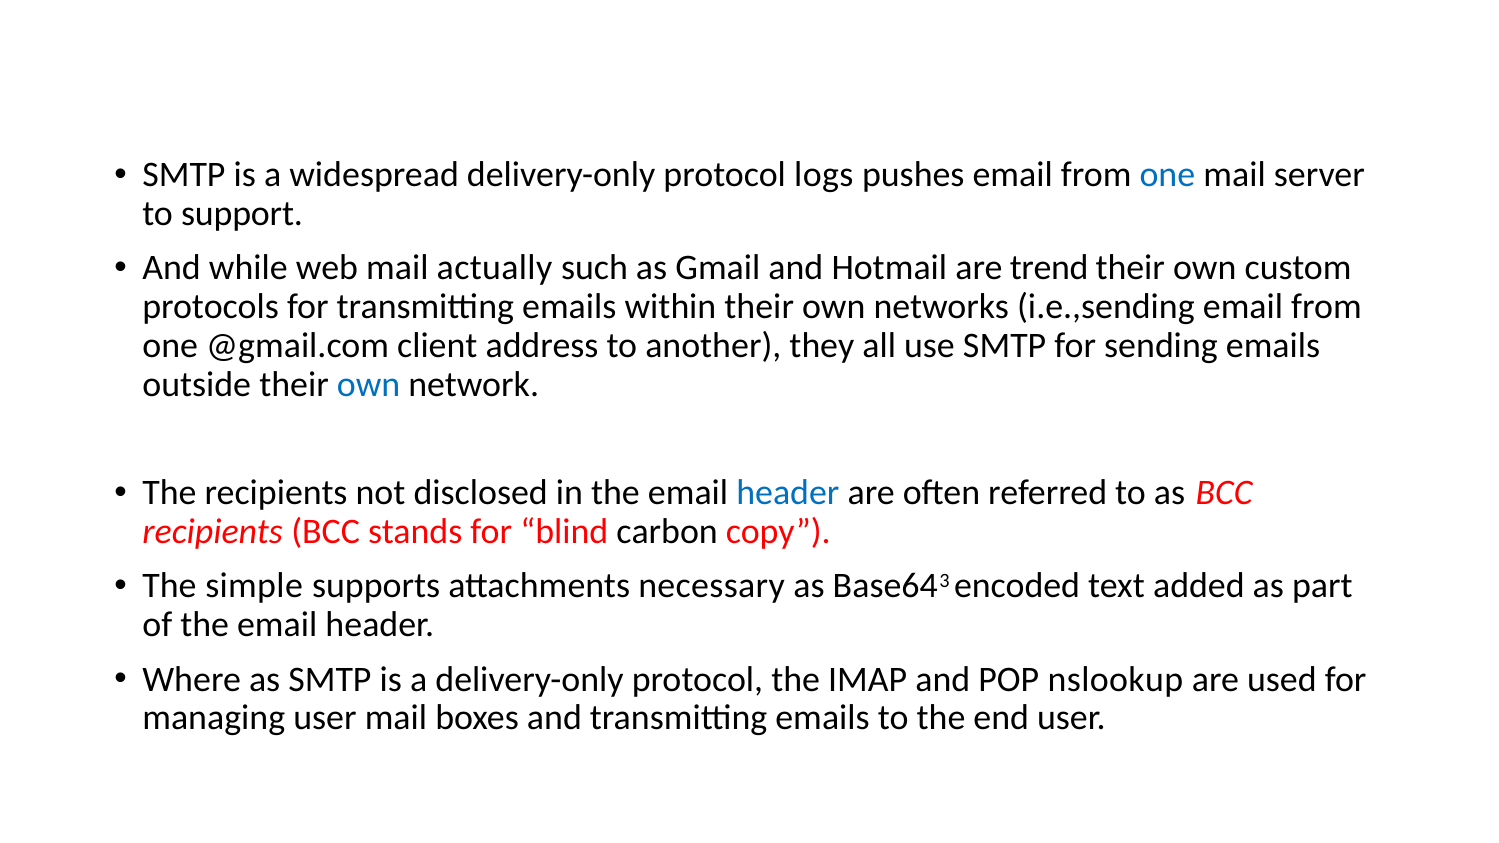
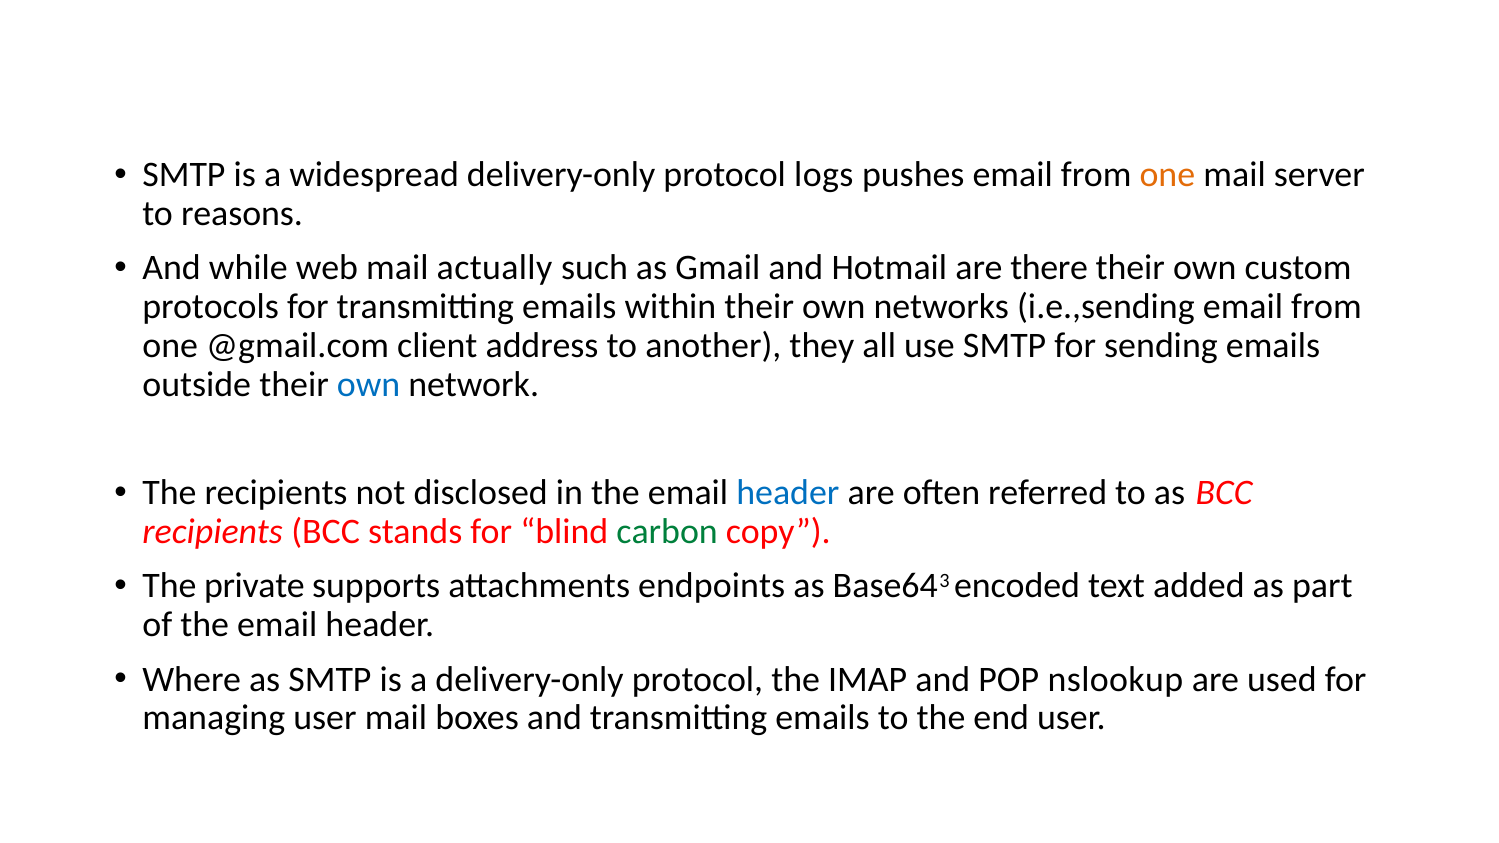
one colour: blue -> orange (1167, 175)
support: support -> reasons (242, 214)
trend: trend -> there (1049, 268)
carbon colour: black -> green (667, 532)
simple: simple -> private (254, 586)
necessary: necessary -> endpoints (712, 586)
